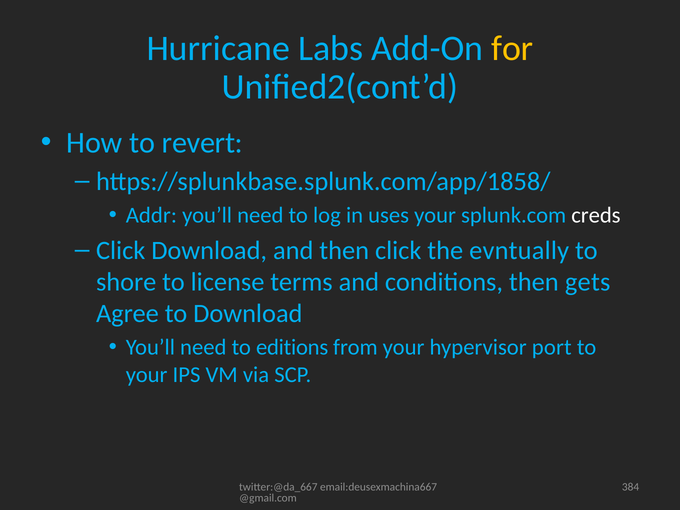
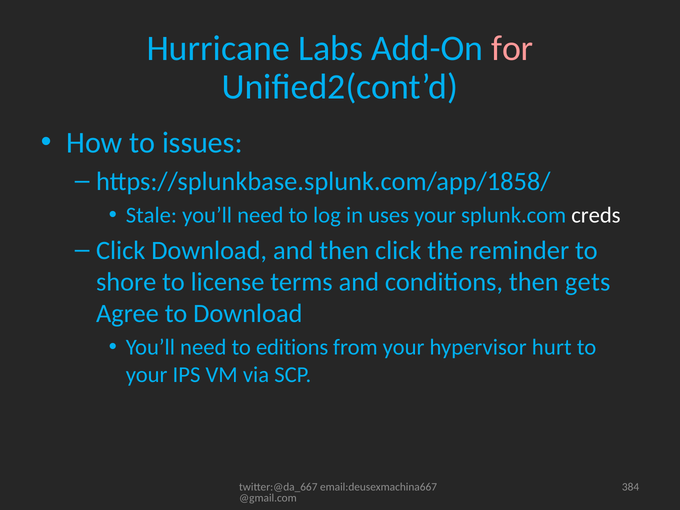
for colour: yellow -> pink (512, 48)
revert: revert -> issues (202, 143)
Addr: Addr -> Stale (151, 215)
evntually: evntually -> reminder (519, 250)
port: port -> hurt (552, 347)
